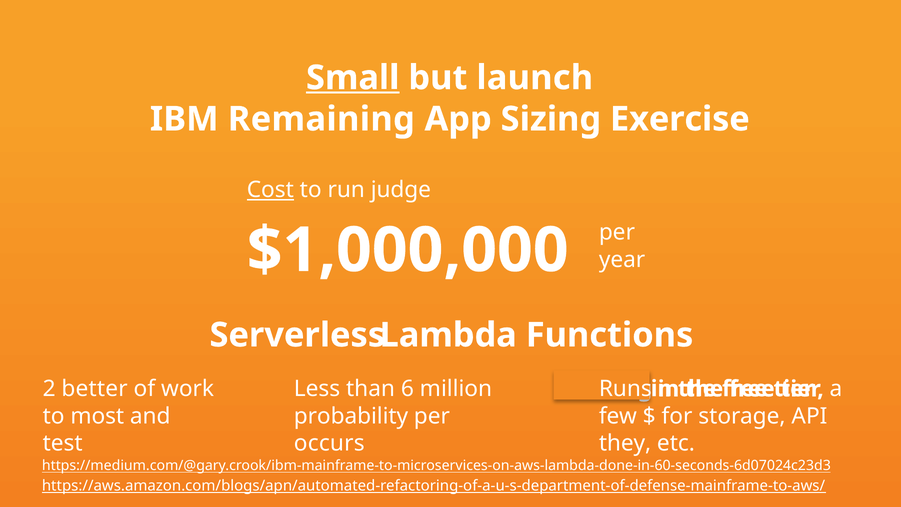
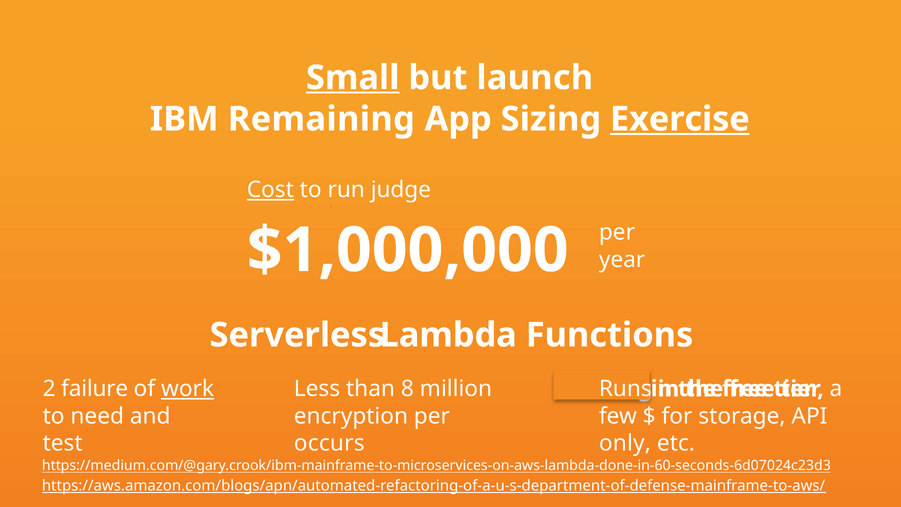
Exercise underline: none -> present (680, 119)
better: better -> failure (95, 389)
work underline: none -> present (188, 389)
6: 6 -> 8 (407, 389)
most: most -> need (97, 416)
probability: probability -> encryption (351, 416)
they: they -> only (625, 443)
